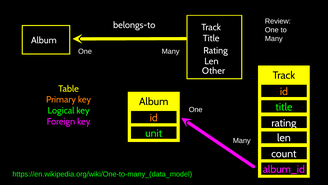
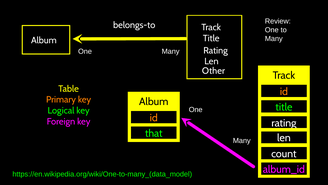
unit: unit -> that (154, 133)
